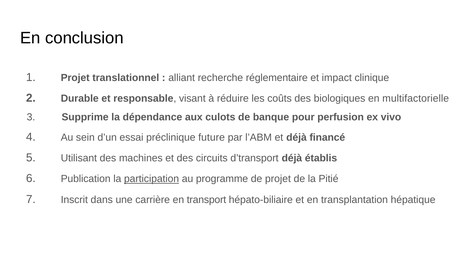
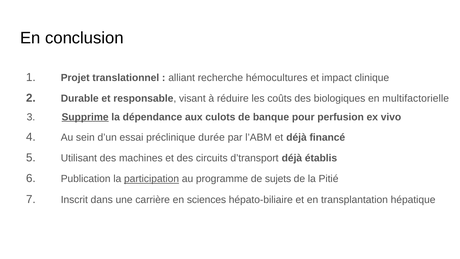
réglementaire: réglementaire -> hémocultures (277, 78)
Supprime underline: none -> present (85, 117)
future: future -> durée (212, 137)
de projet: projet -> sujets (278, 179)
transport: transport -> sciences (206, 199)
